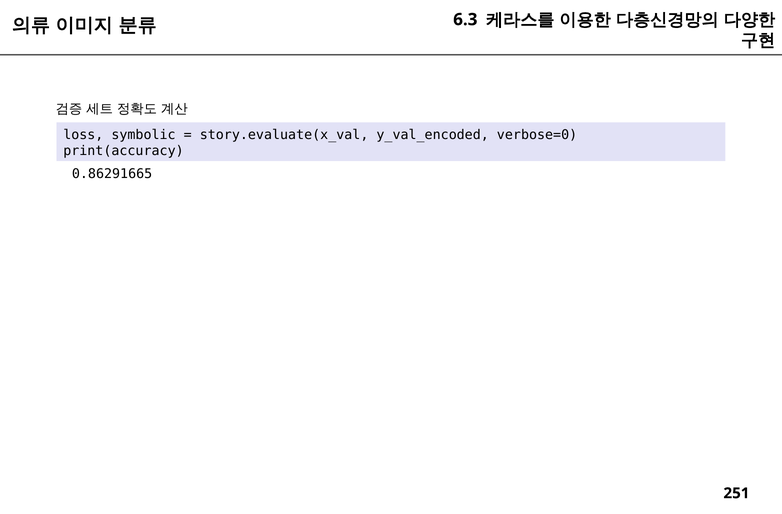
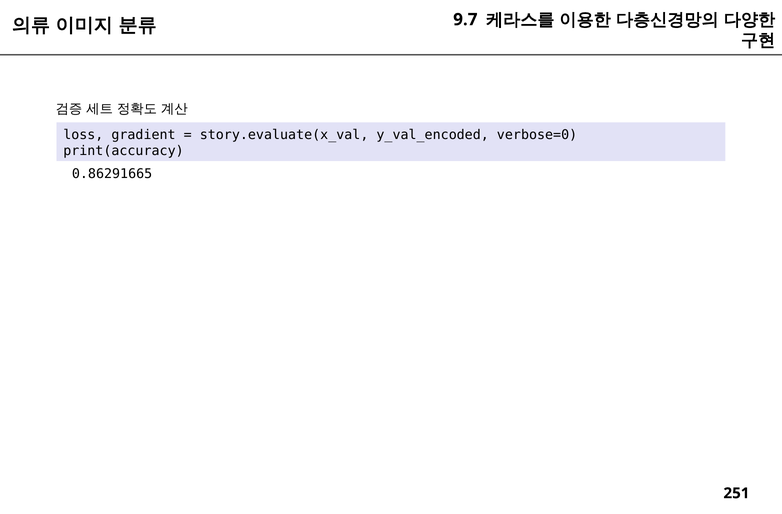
6.3: 6.3 -> 9.7 (465, 20)
symbolic: symbolic -> gradient (144, 135)
